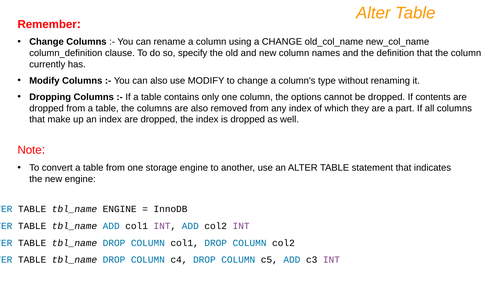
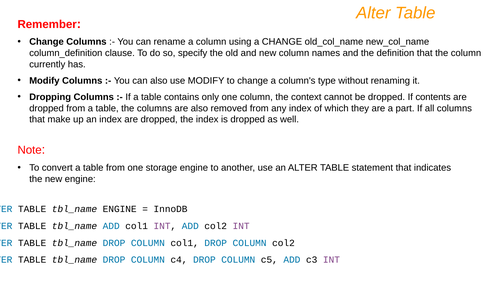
options: options -> context (306, 97)
